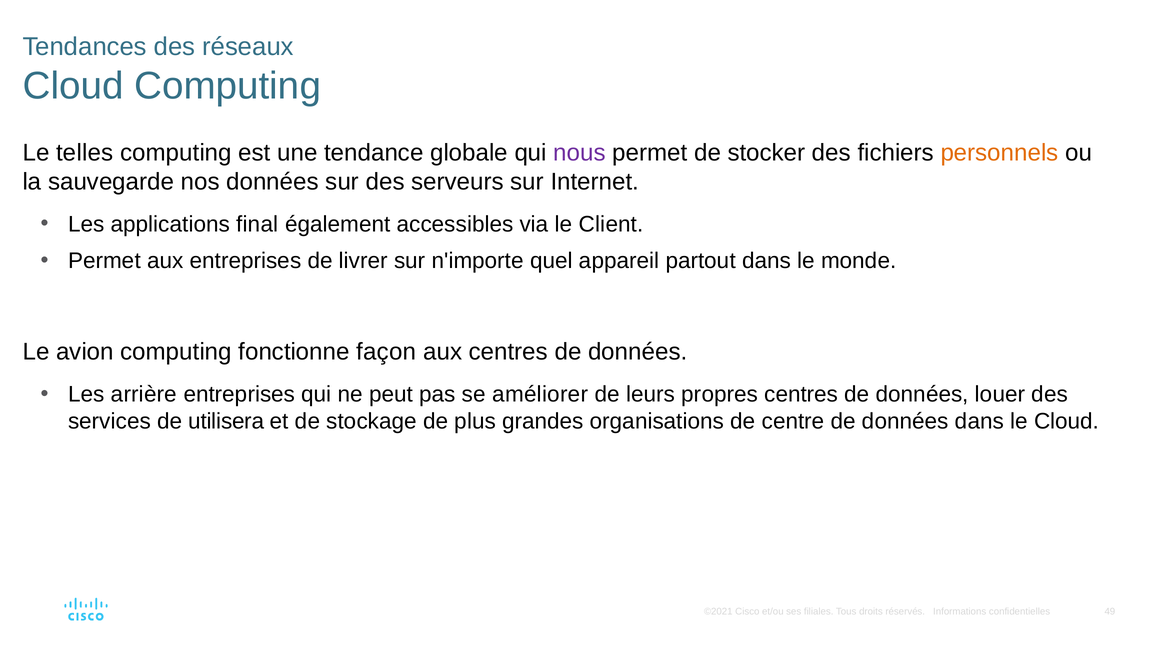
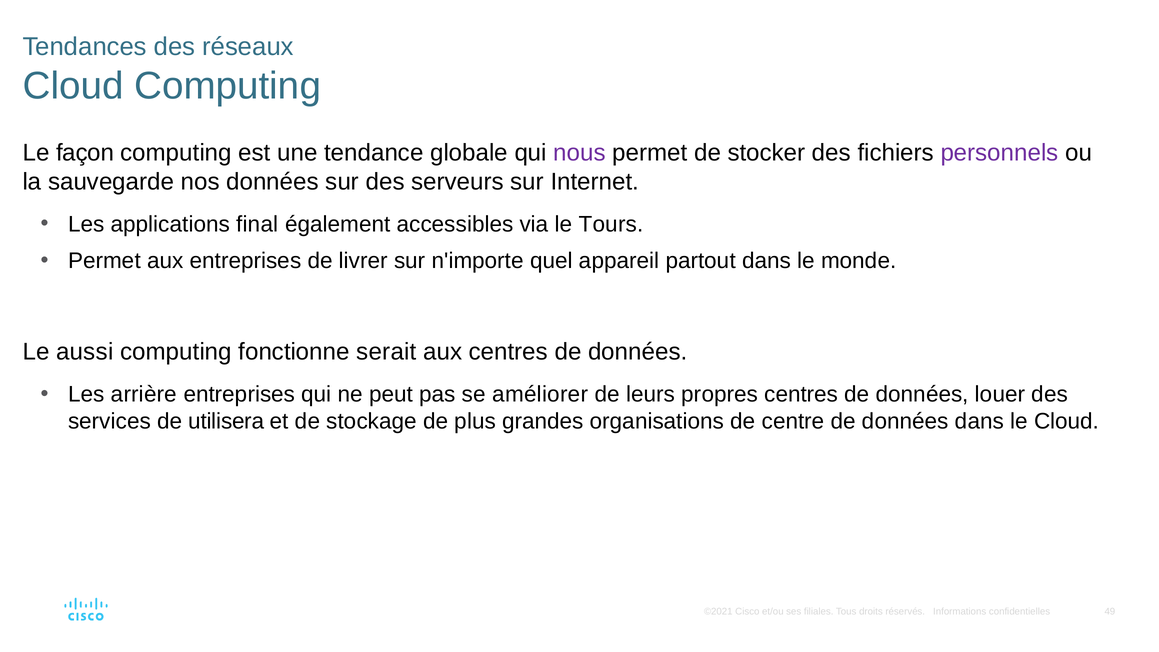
telles: telles -> façon (85, 153)
personnels colour: orange -> purple (1000, 153)
Client: Client -> Tours (611, 224)
avion: avion -> aussi (85, 352)
façon: façon -> serait (386, 352)
